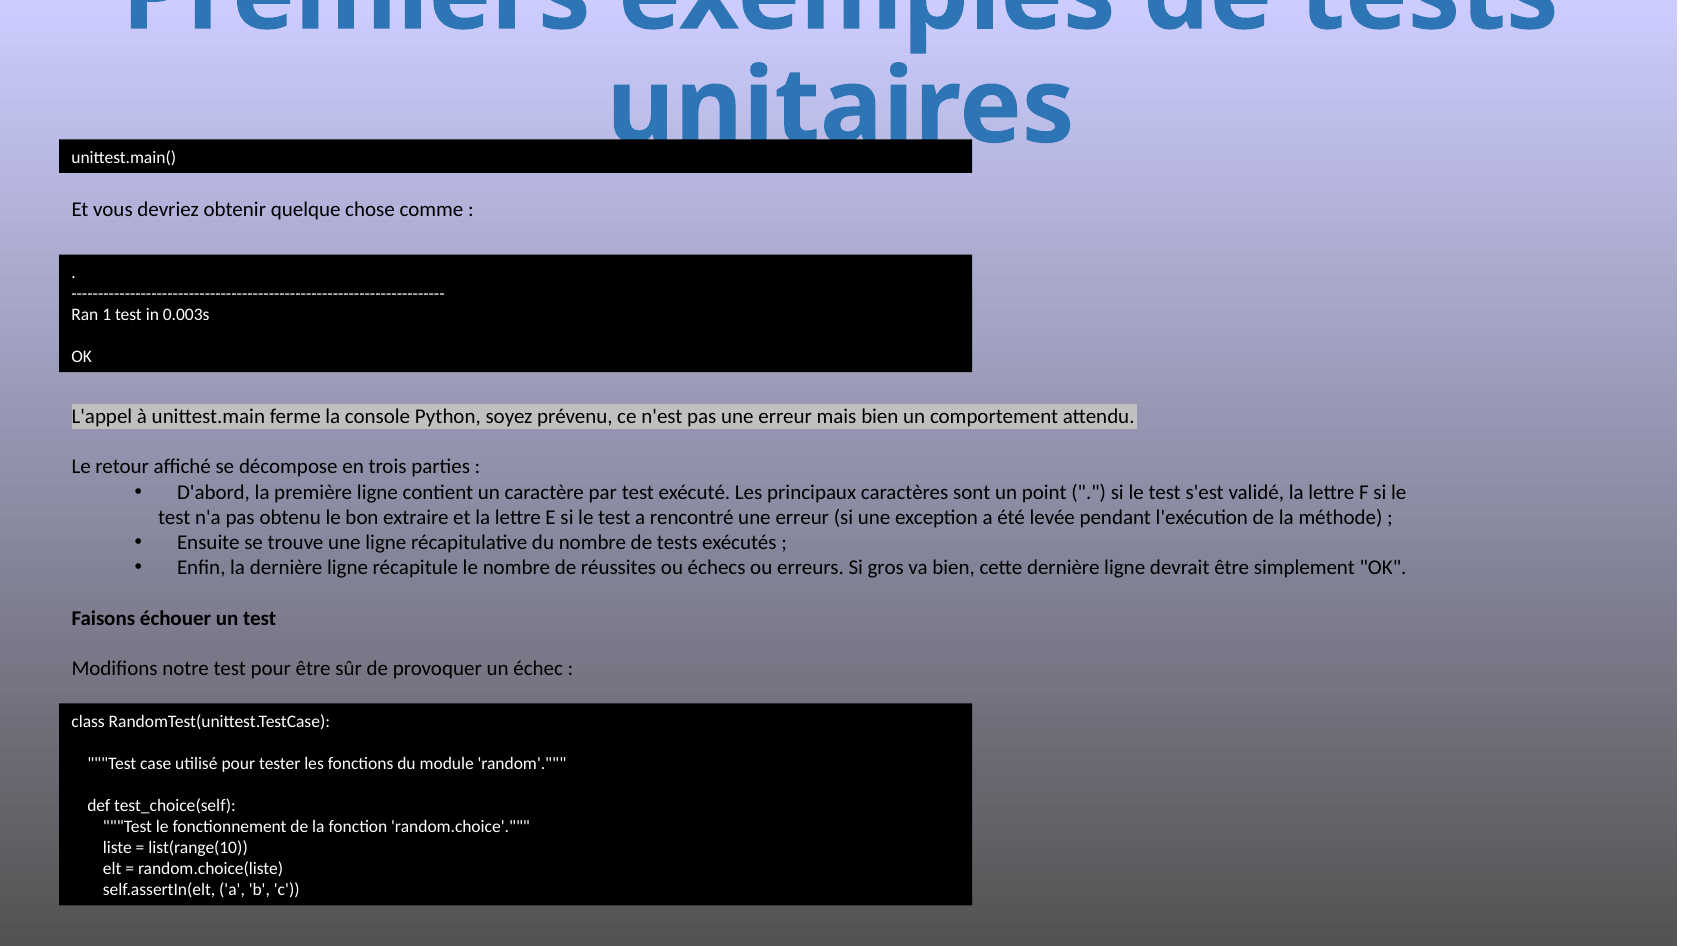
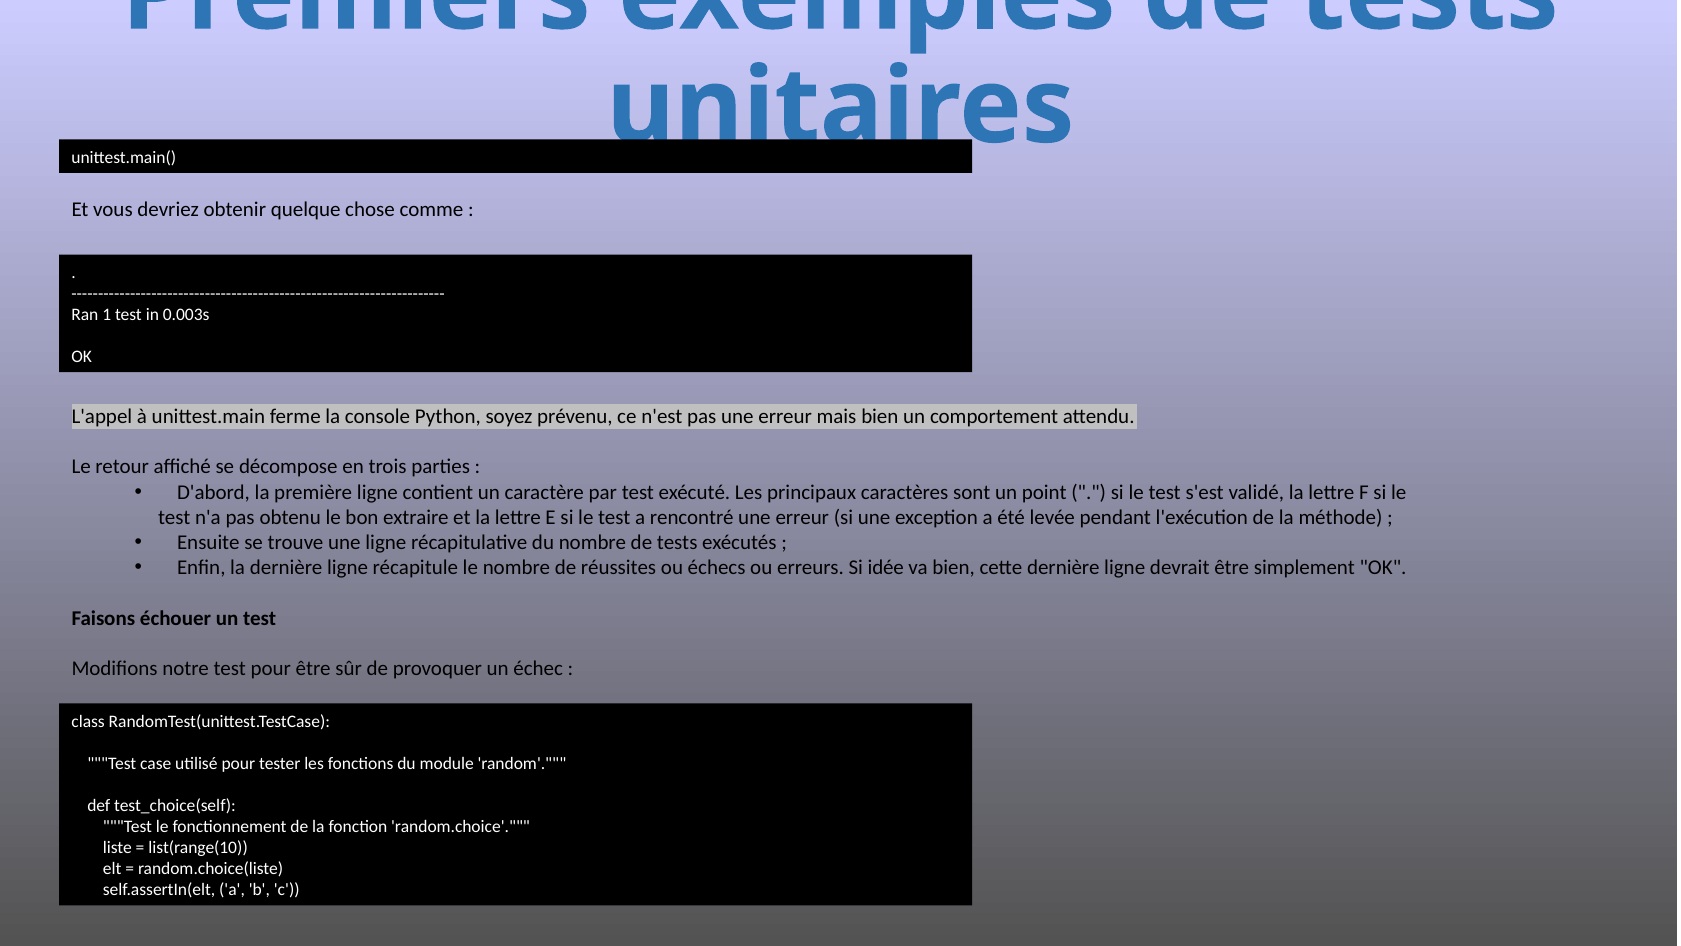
gros: gros -> idée (886, 568)
